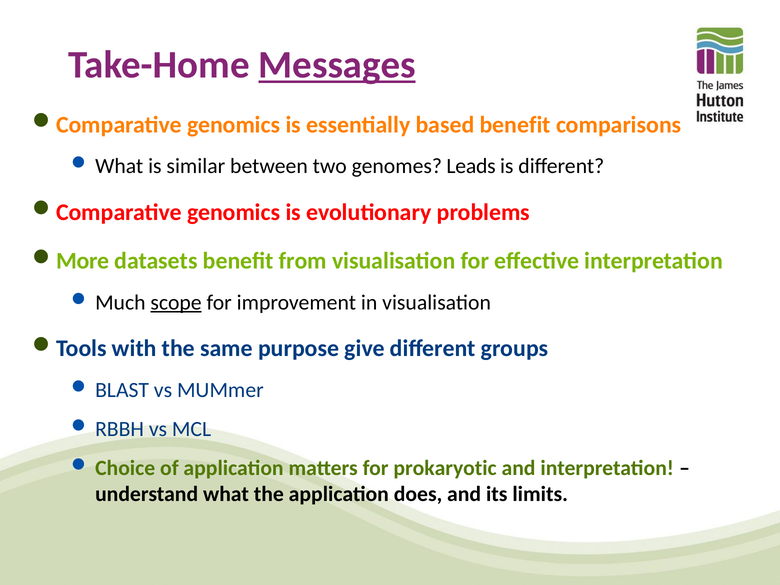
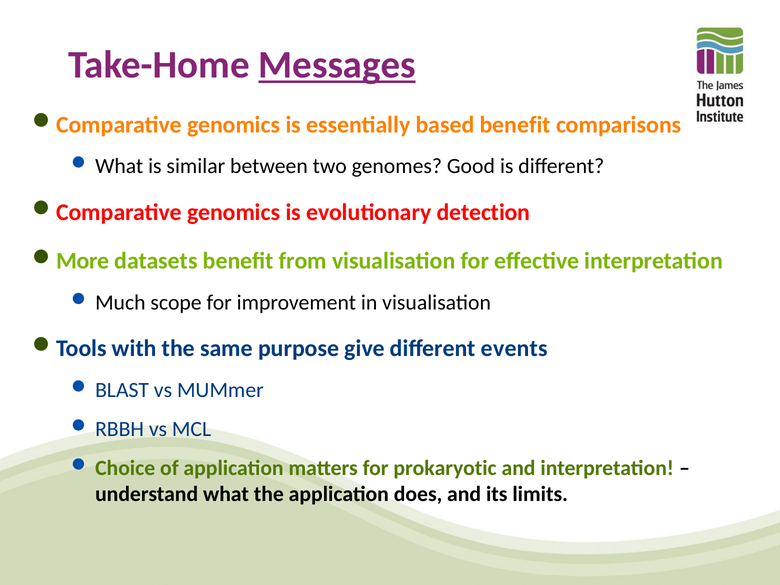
Leads: Leads -> Good (471, 166)
problems: problems -> detection (483, 212)
scope underline: present -> none (176, 303)
groups: groups -> events (514, 349)
